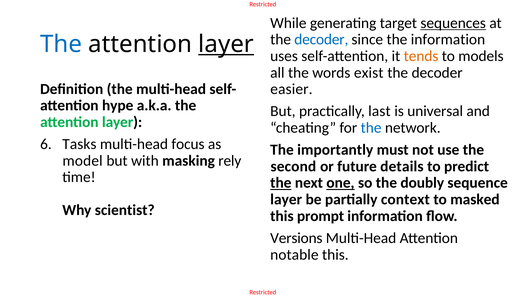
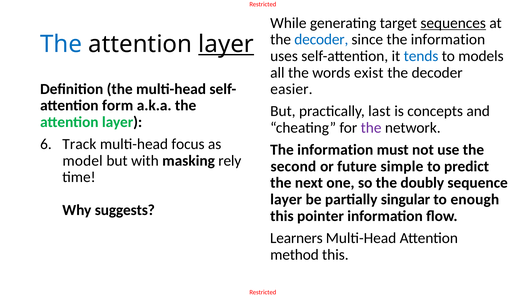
tends colour: orange -> blue (421, 56)
hype: hype -> form (118, 105)
universal: universal -> concepts (435, 111)
the colour: blue -> purple (371, 128)
Tasks: Tasks -> Track (79, 144)
importantly: importantly -> information (335, 150)
details: details -> simple (402, 166)
the underline: present -> none (281, 183)
one underline: present -> none (340, 183)
context: context -> singular (406, 199)
masked: masked -> enough (475, 199)
scientist: scientist -> suggests (125, 210)
prompt: prompt -> pointer (320, 216)
Versions: Versions -> Learners (296, 238)
notable: notable -> method (294, 254)
